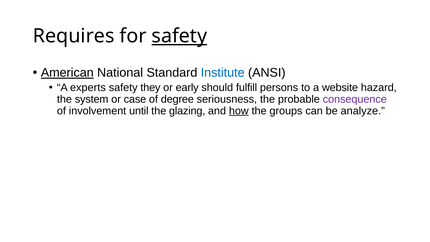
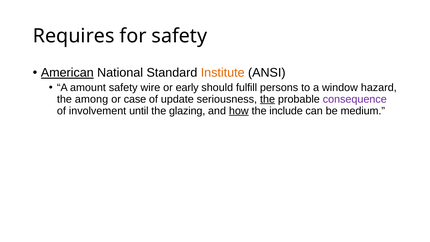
safety underline: present -> none (179, 36)
Institute colour: blue -> orange (223, 73)
experts: experts -> amount (88, 88)
they: they -> wire (150, 88)
website: website -> window (340, 88)
system: system -> among (92, 99)
degree: degree -> update (177, 99)
the underline: none -> present (268, 99)
groups: groups -> include (286, 111)
analyze: analyze -> medium (363, 111)
